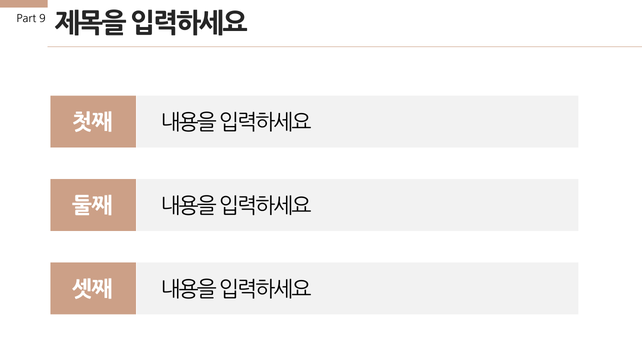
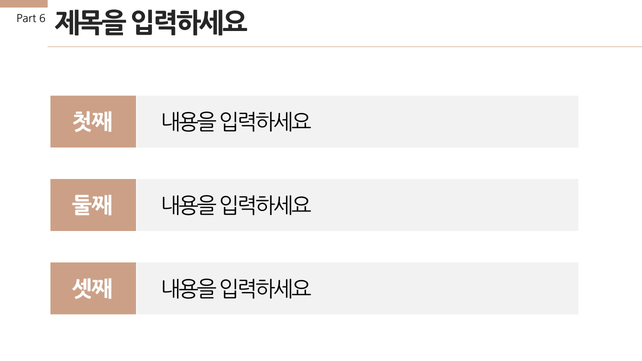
9: 9 -> 6 (42, 19)
